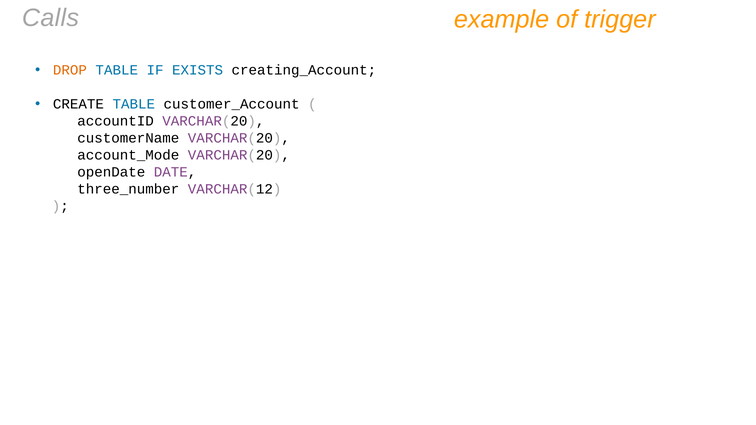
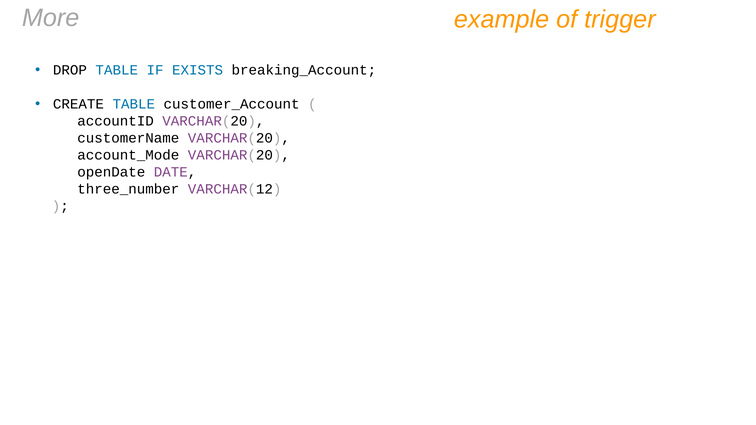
Calls: Calls -> More (51, 18)
DROP colour: orange -> black (70, 70)
creating_Account: creating_Account -> breaking_Account (304, 70)
